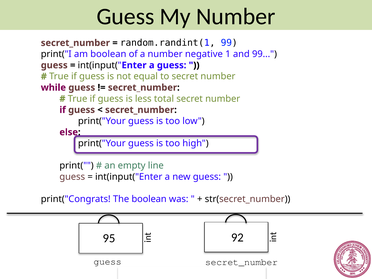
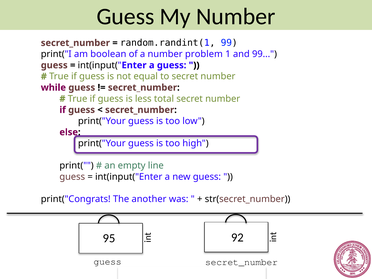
negative: negative -> problem (204, 54)
The boolean: boolean -> another (149, 199)
